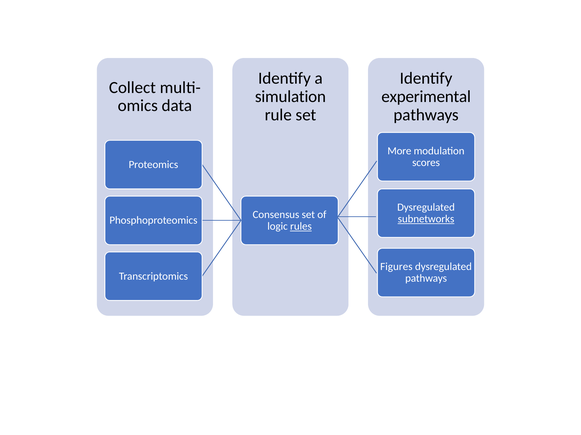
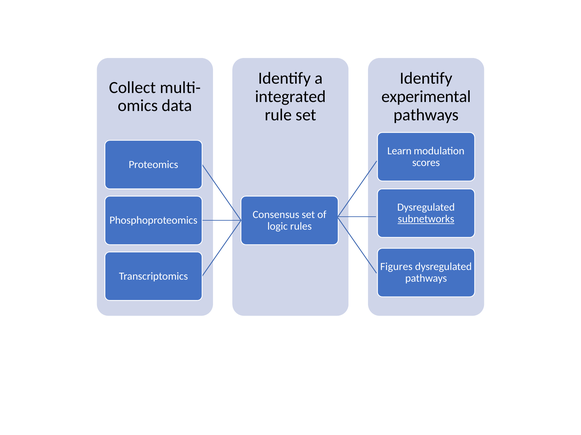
simulation: simulation -> integrated (290, 97)
More: More -> Learn (399, 151)
rules underline: present -> none (301, 227)
